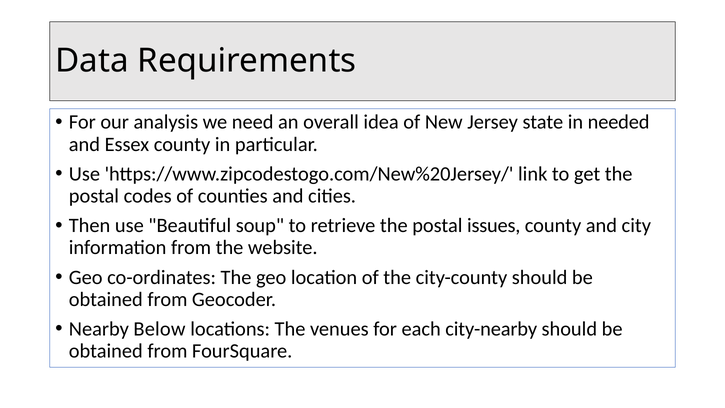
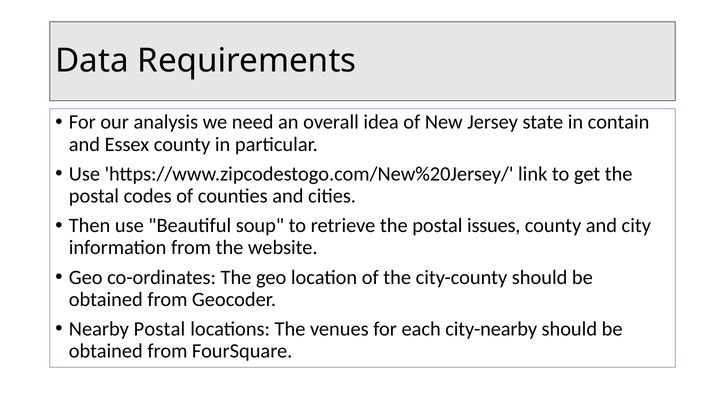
needed: needed -> contain (619, 122)
Nearby Below: Below -> Postal (160, 329)
